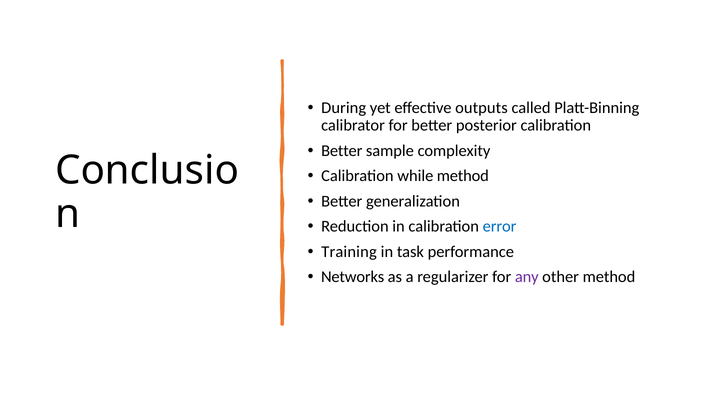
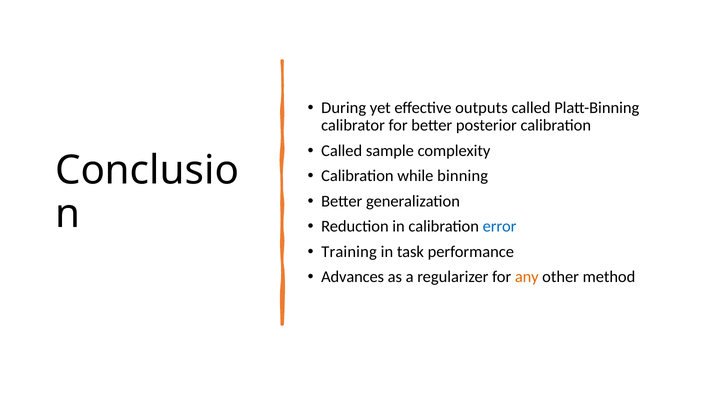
Better: Better -> Called (342, 151)
while method: method -> binning (463, 176)
Networks: Networks -> Advances (353, 277)
any colour: purple -> orange (527, 277)
